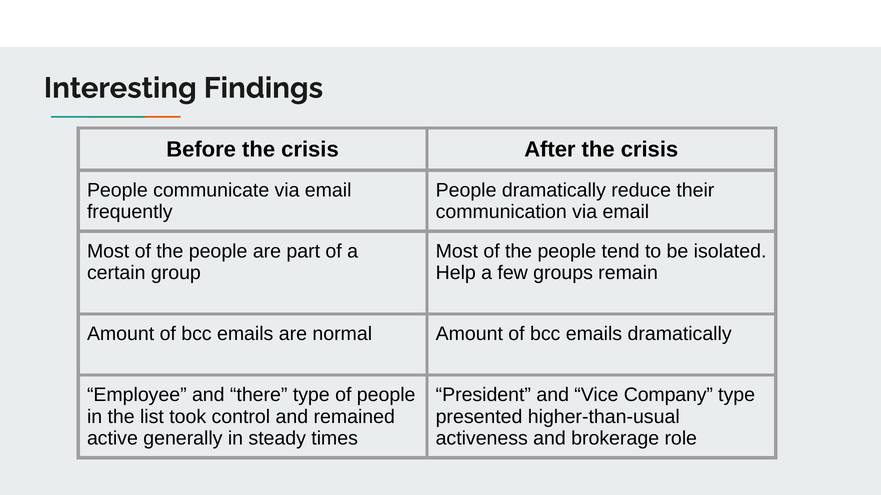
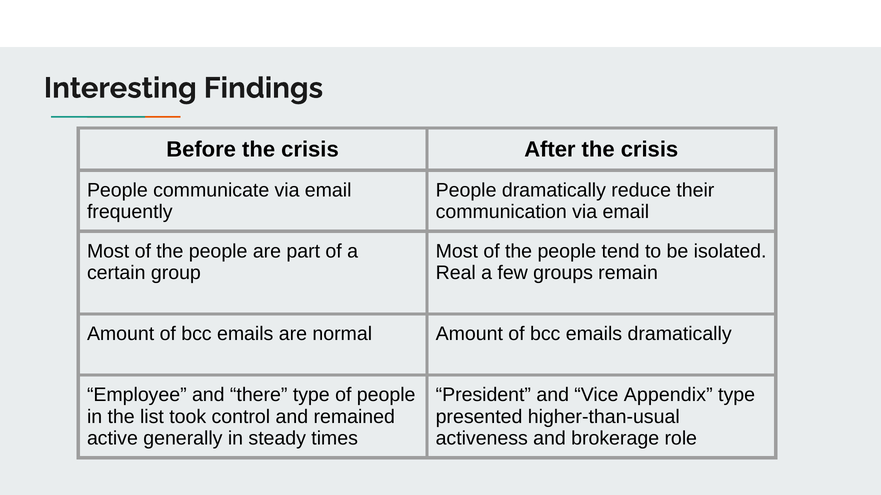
Help: Help -> Real (456, 273)
Company: Company -> Appendix (668, 395)
